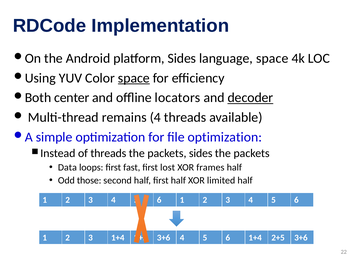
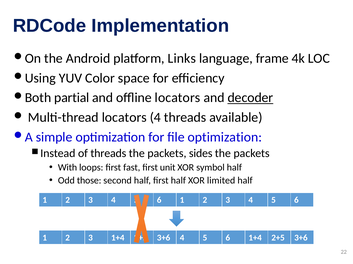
platform Sides: Sides -> Links (182, 59)
language space: space -> frame (272, 59)
space underline: present -> none (134, 78)
center: center -> partial (72, 98)
Multi-thread remains: remains -> locators (124, 118)
Data: Data -> With (67, 168)
lost: lost -> unit (168, 168)
frames: frames -> symbol (210, 168)
